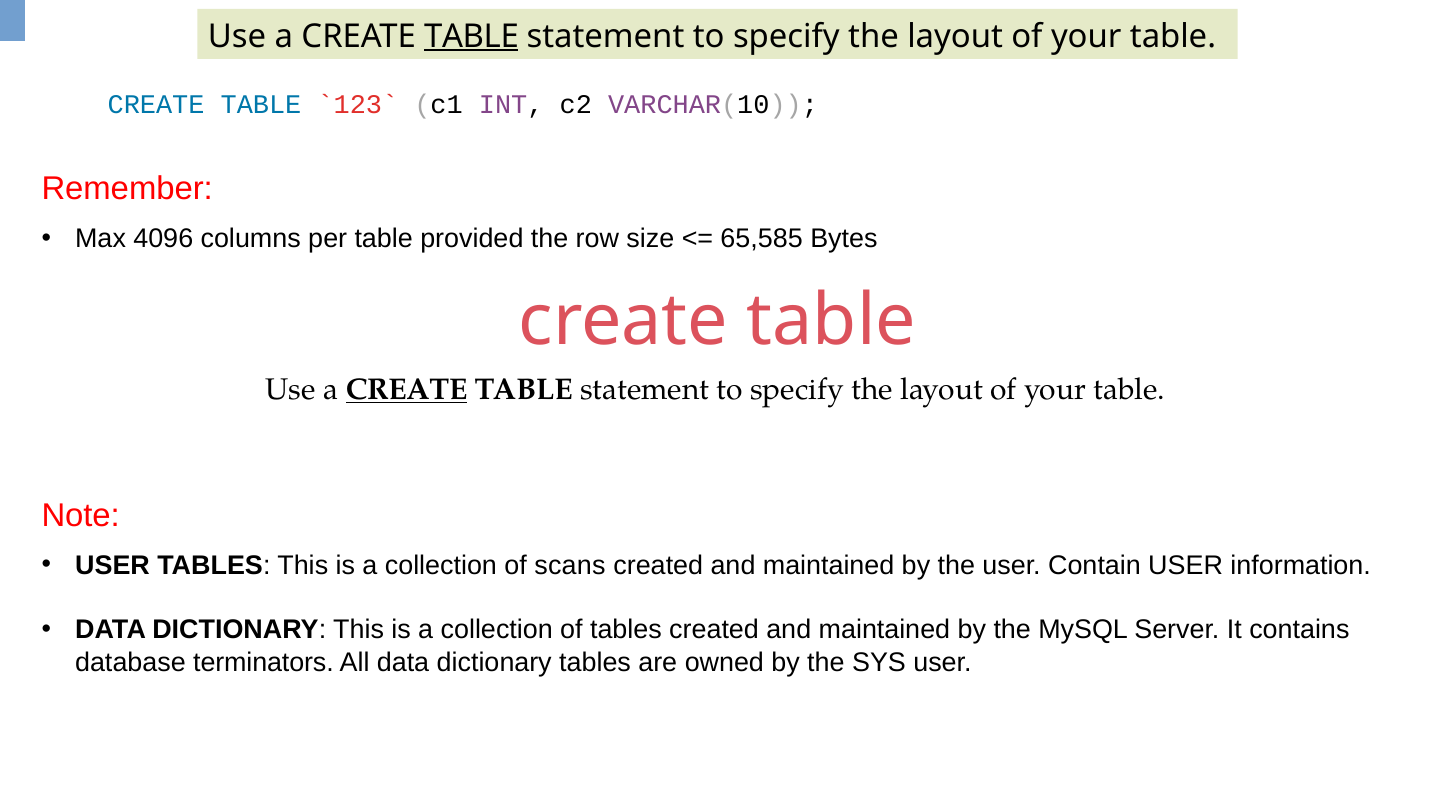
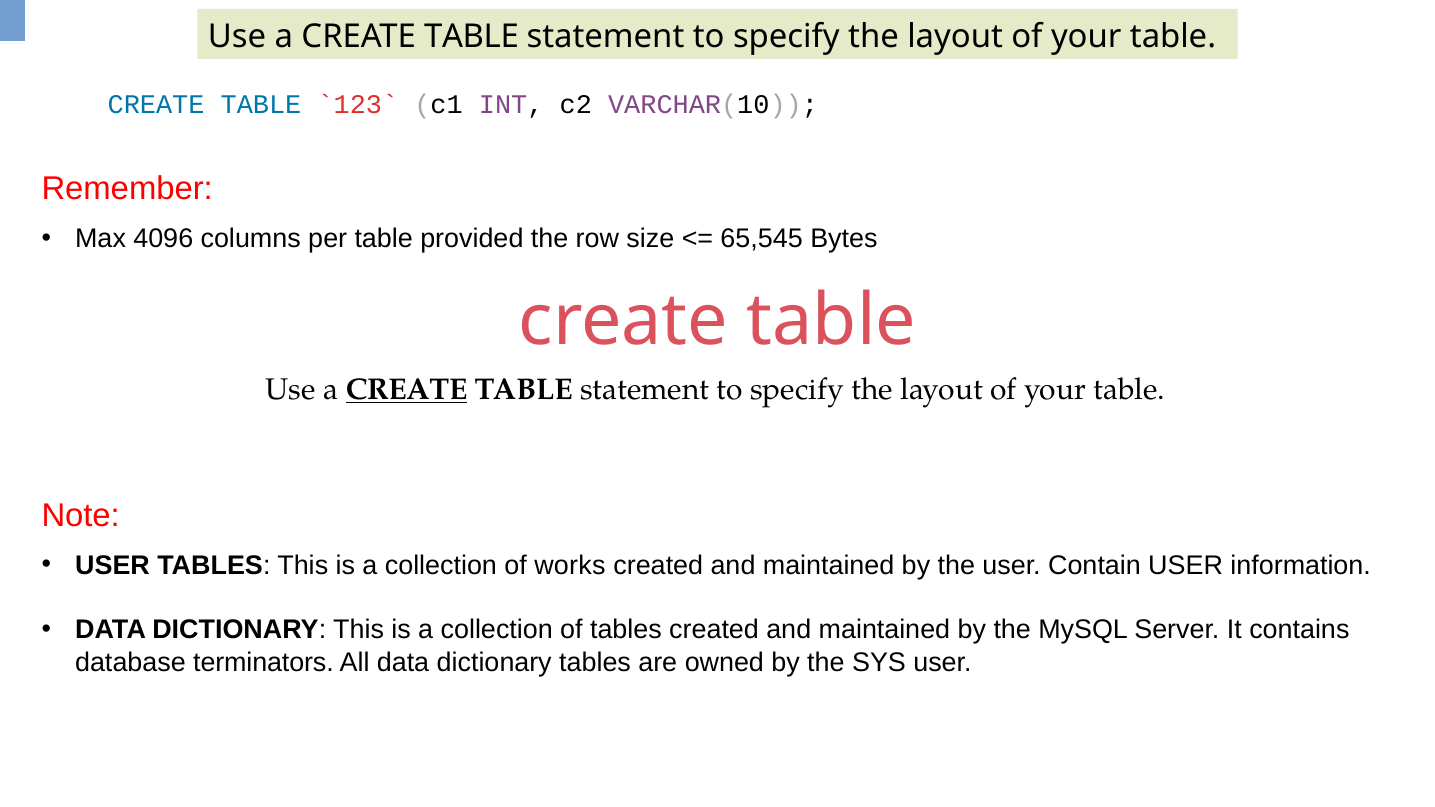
TABLE underline: present -> none (471, 36)
65,585: 65,585 -> 65,545 (762, 239)
scans: scans -> works (570, 565)
